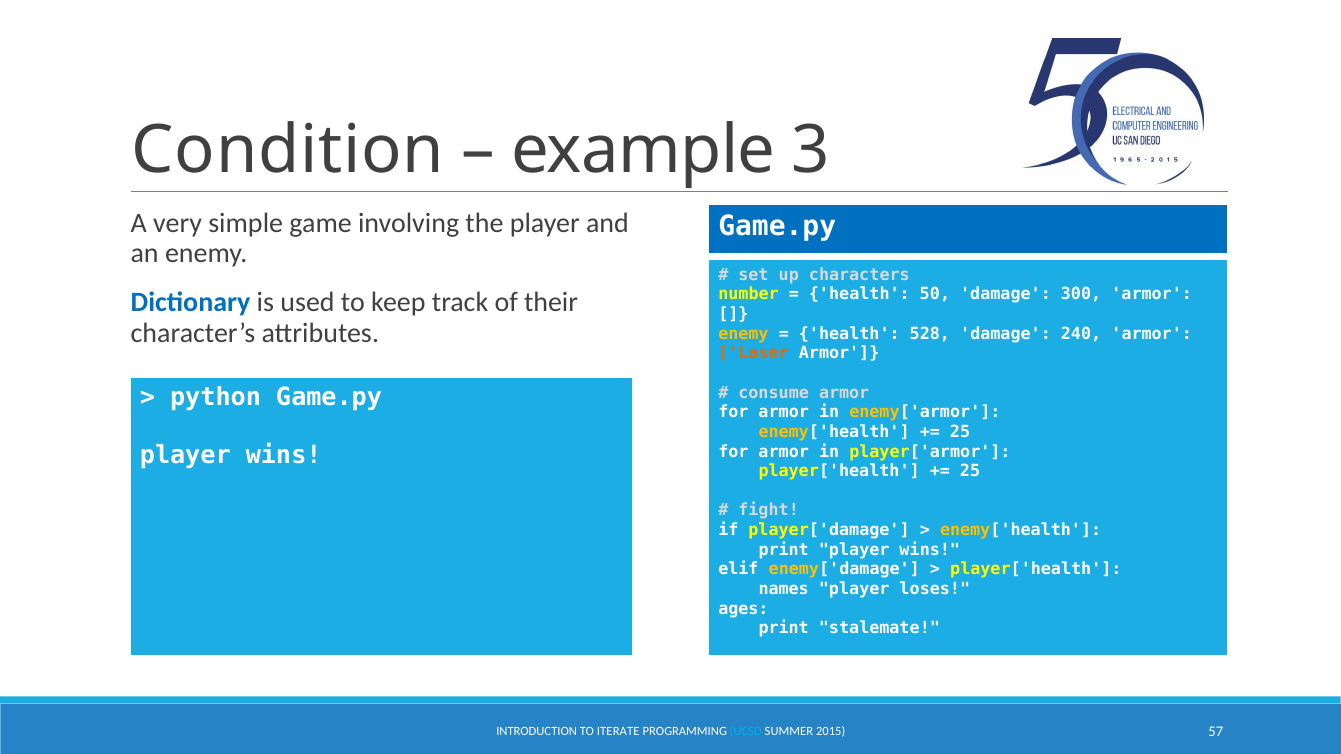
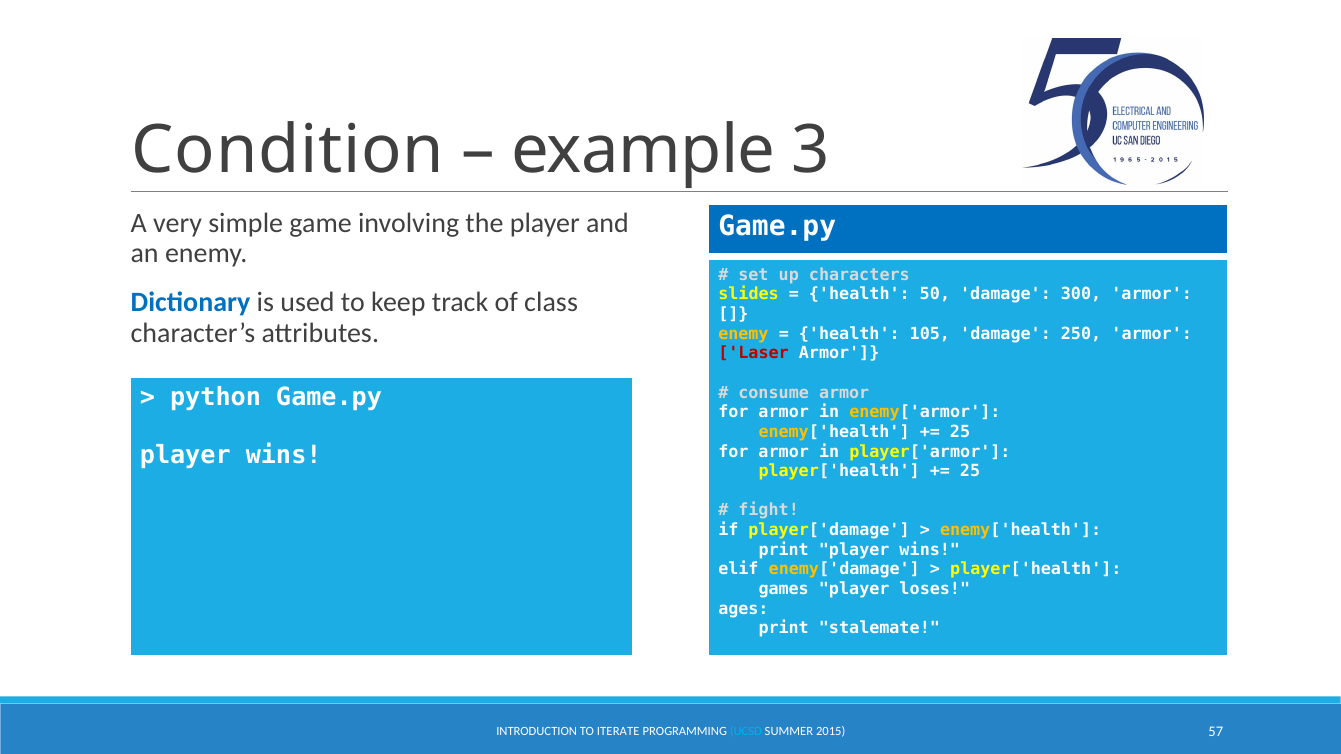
number: number -> slides (749, 295)
their: their -> class (551, 303)
528: 528 -> 105 (930, 334)
240: 240 -> 250 (1081, 334)
Laser colour: orange -> red (754, 353)
names: names -> games (784, 589)
